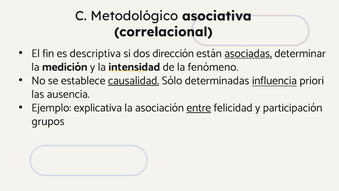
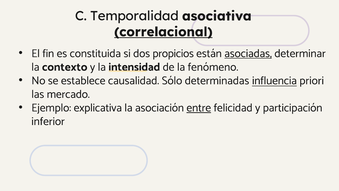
Metodológico: Metodológico -> Temporalidad (135, 16)
correlacional underline: none -> present (163, 32)
descriptiva: descriptiva -> constituida (95, 53)
dirección: dirección -> propicios (173, 53)
medición: medición -> contexto (65, 67)
causalidad underline: present -> none (134, 80)
ausencia: ausencia -> mercado (68, 94)
grupos: grupos -> inferior (48, 121)
